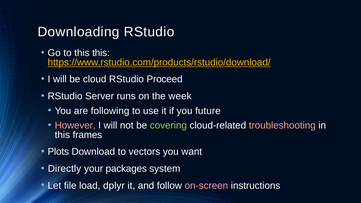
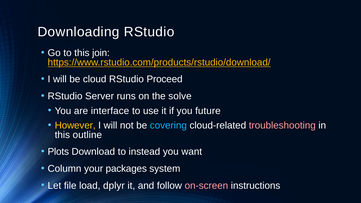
this this: this -> join (101, 53)
week: week -> solve (180, 96)
following: following -> interface (110, 111)
However colour: pink -> yellow (75, 126)
covering colour: light green -> light blue (168, 126)
frames: frames -> outline (87, 135)
vectors: vectors -> instead (144, 152)
Directly: Directly -> Column (65, 169)
